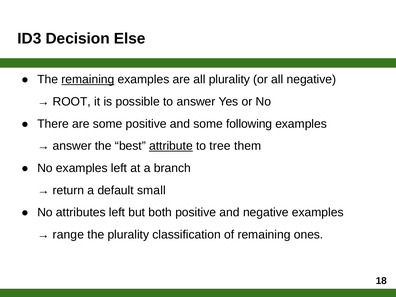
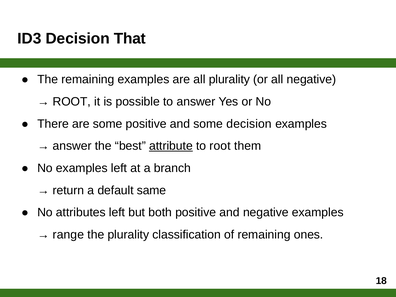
Else: Else -> That (130, 38)
remaining underline: present -> none (88, 79)
some following: following -> decision (249, 124)
to tree: tree -> root (220, 146)
small: small -> same (152, 190)
